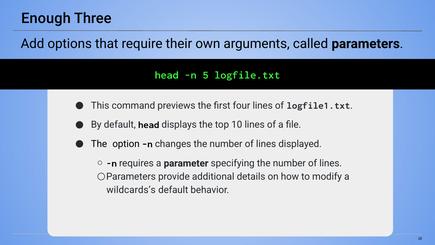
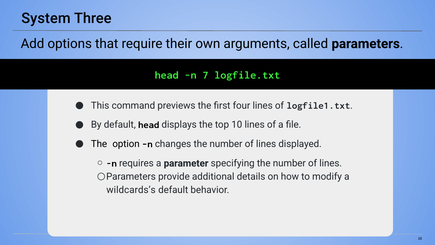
Enough: Enough -> System (46, 18)
5: 5 -> 7 (205, 75)
